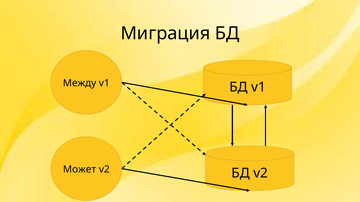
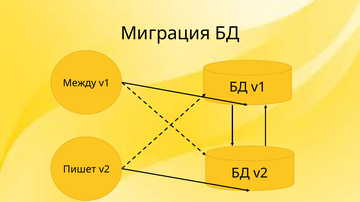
Может: Может -> Пишет (80, 170)
